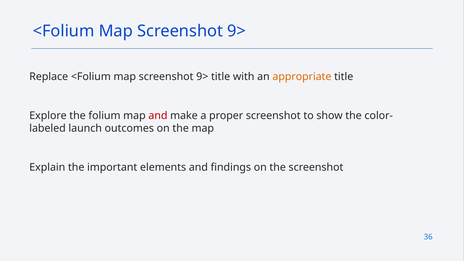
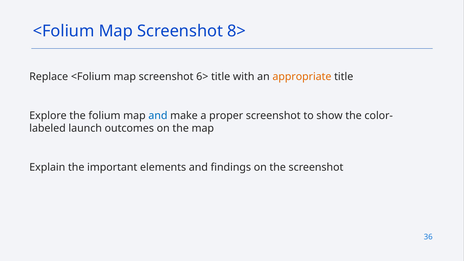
9>: 9> -> 8> (237, 31)
9>: 9> -> 6> (202, 77)
and colour: red -> blue (158, 116)
